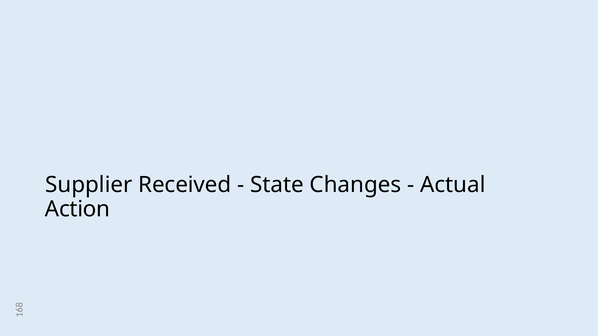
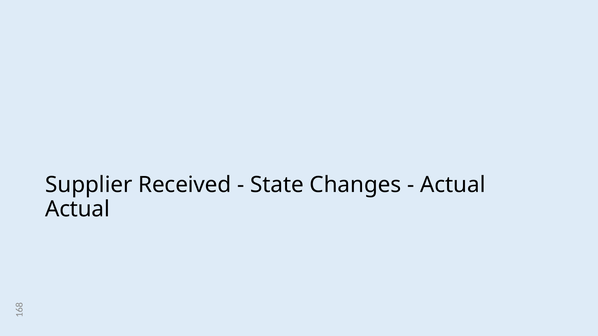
Action: Action -> Actual (78, 209)
